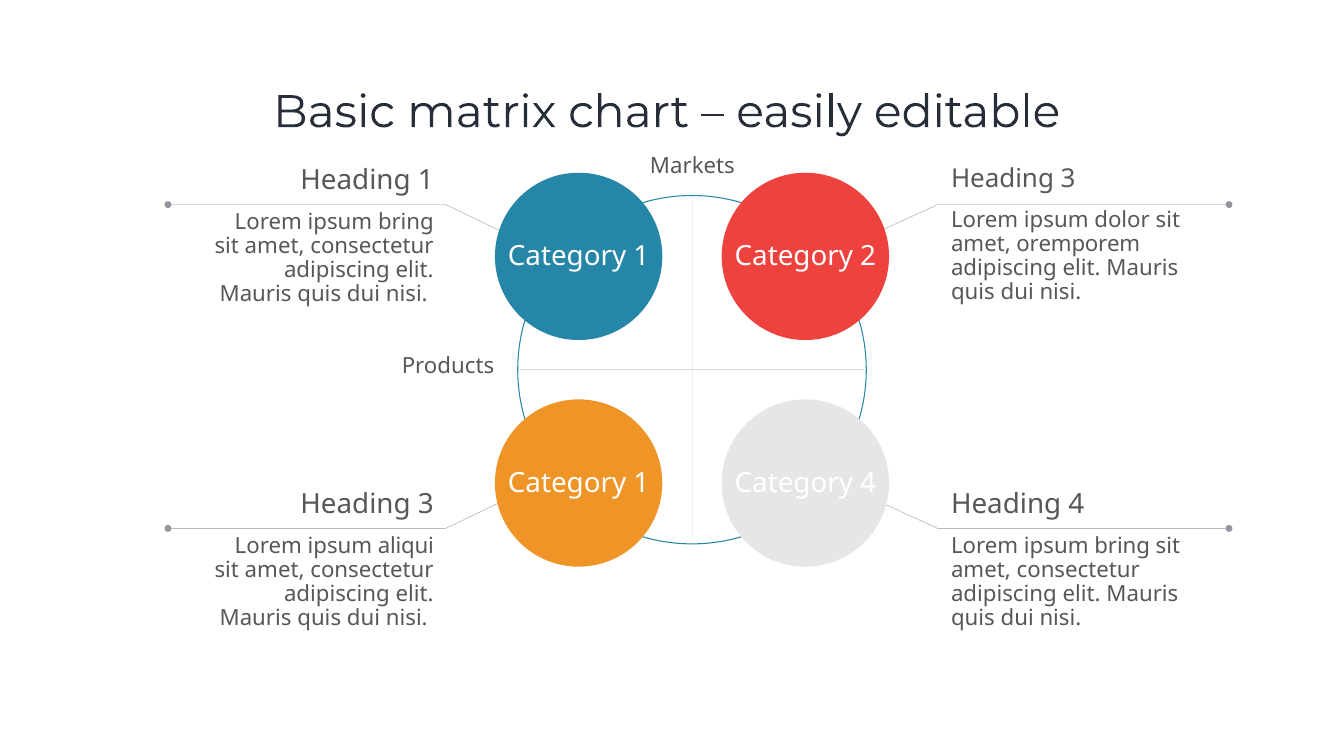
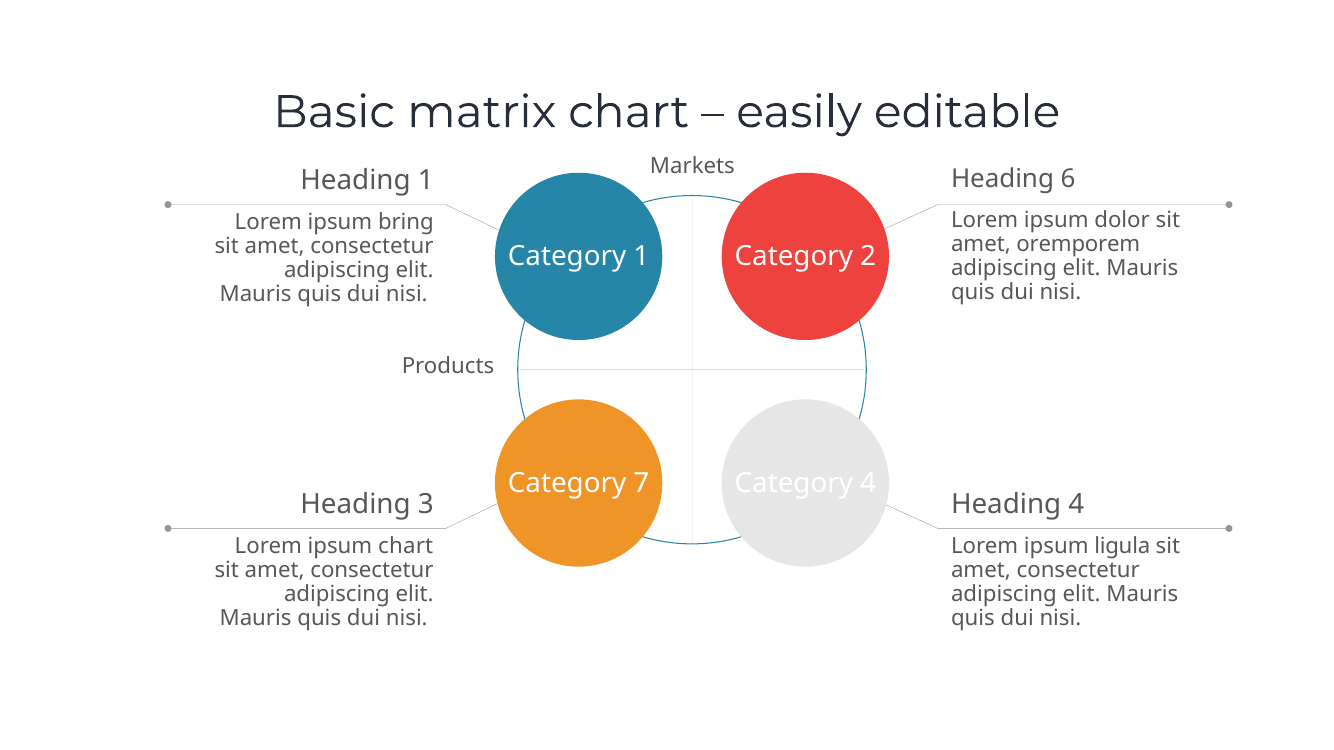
3: 3 -> 6 (1068, 179)
1: 1 -> 7 (641, 483)
ipsum aliqui: aliqui -> chart (406, 546)
bring: bring -> ligula (1122, 546)
